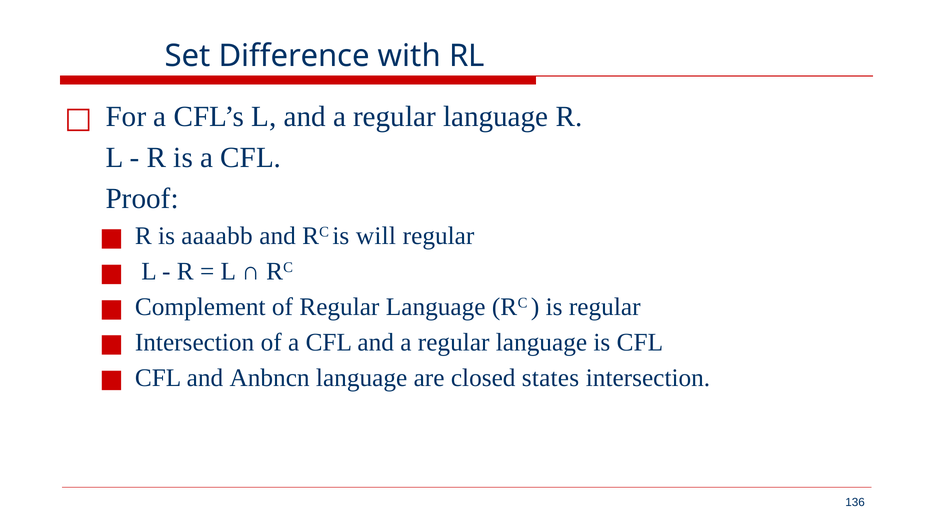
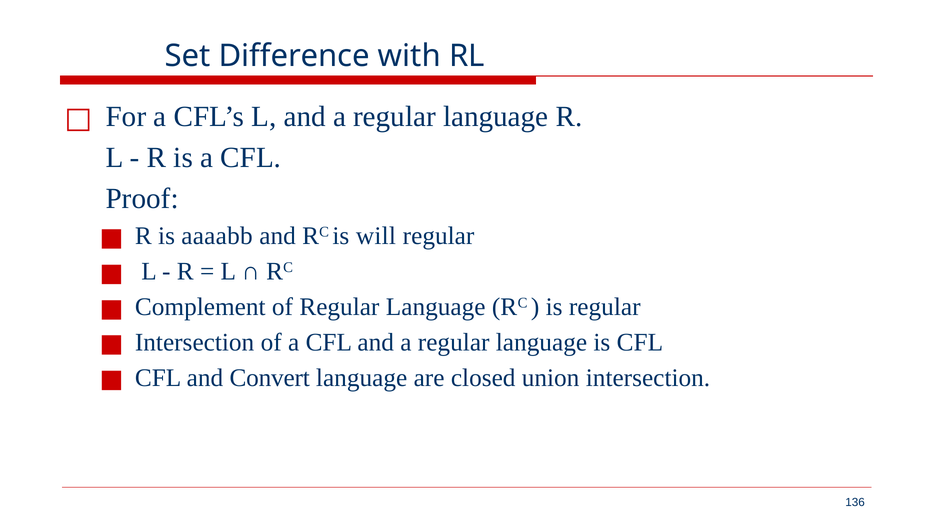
Anbncn: Anbncn -> Convert (270, 377)
states: states -> union (551, 377)
